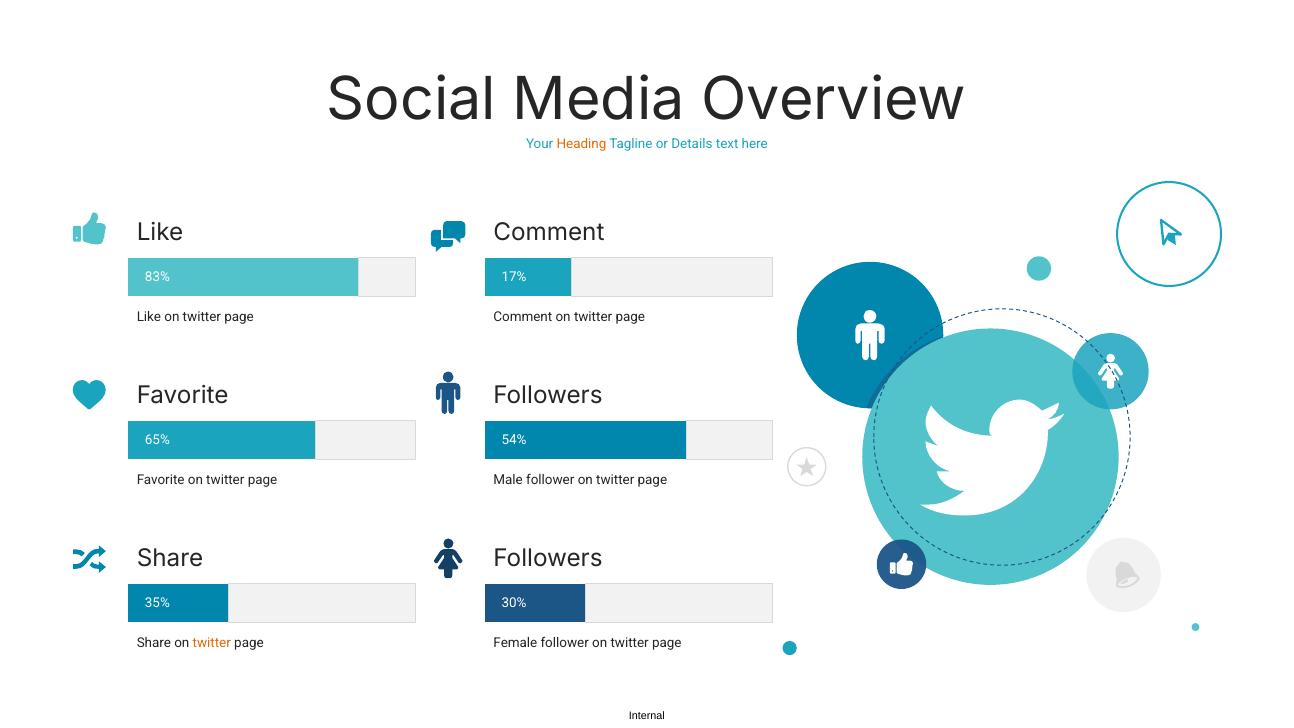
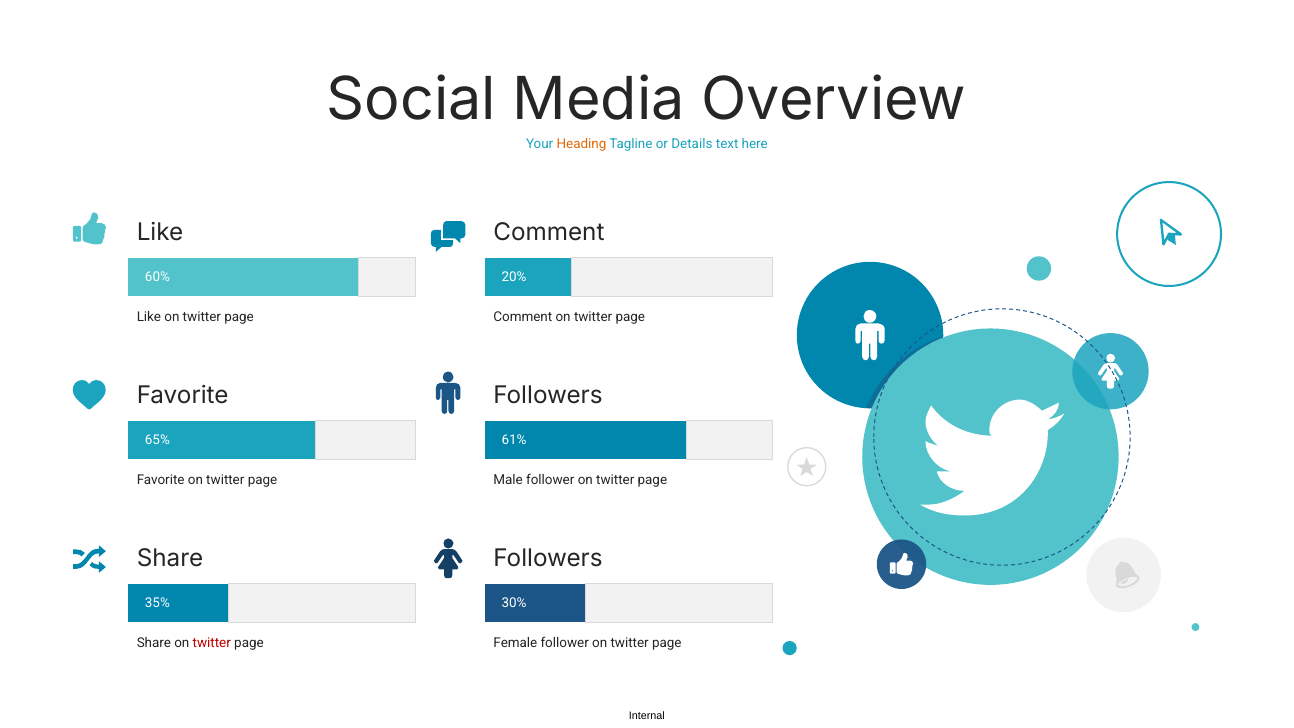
83%: 83% -> 60% (157, 277)
17%: 17% -> 20% (514, 277)
54%: 54% -> 61% (514, 440)
twitter colour: orange -> red (212, 643)
